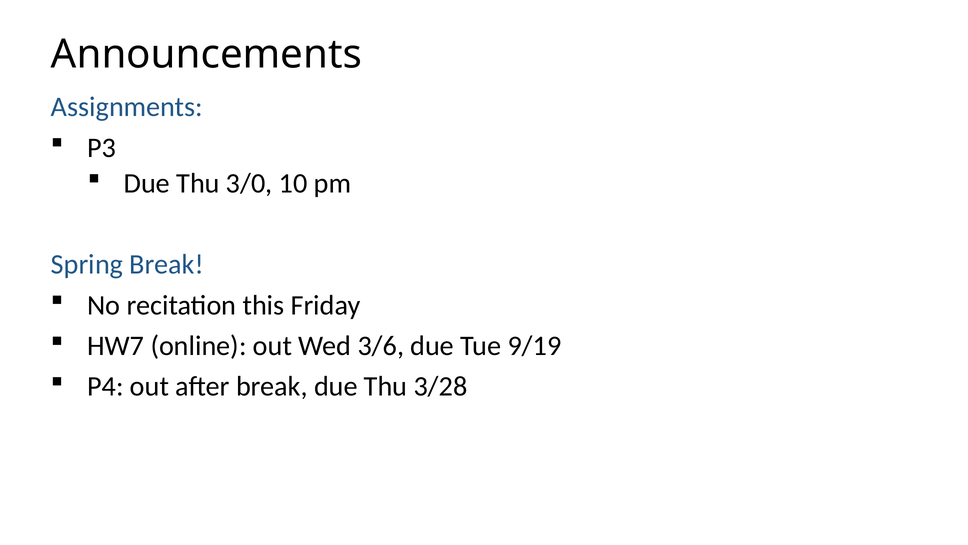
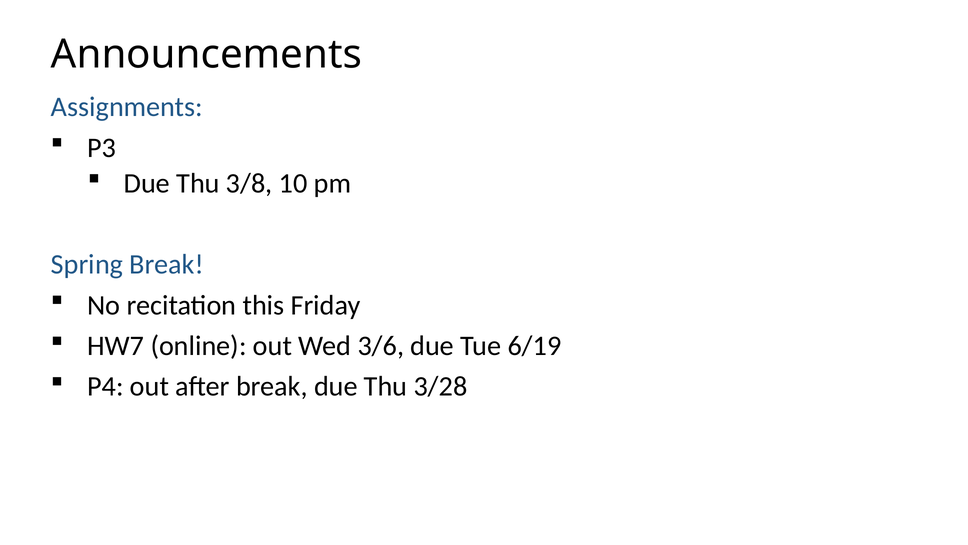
3/0: 3/0 -> 3/8 (249, 183)
9/19: 9/19 -> 6/19 (534, 346)
